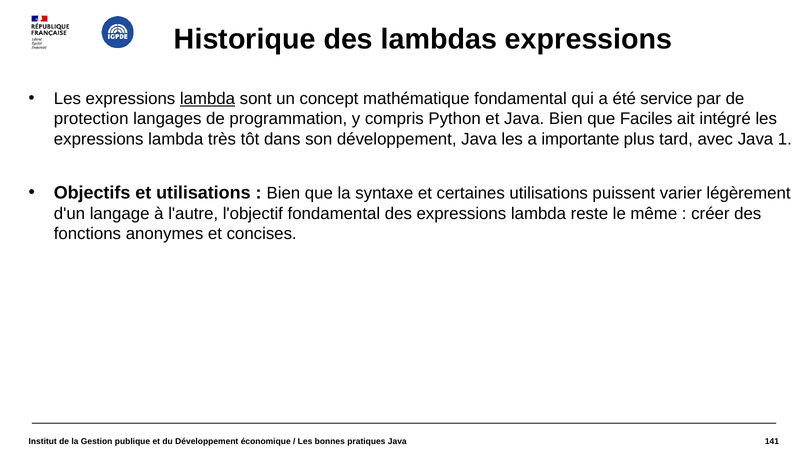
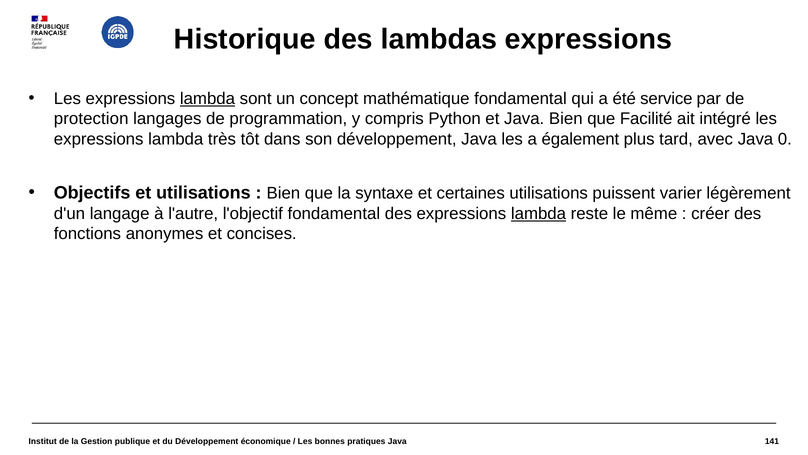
Faciles: Faciles -> Facilité (646, 119)
importante: importante -> également (580, 139)
1: 1 -> 0 (785, 139)
lambda underline: none -> present (539, 213)
